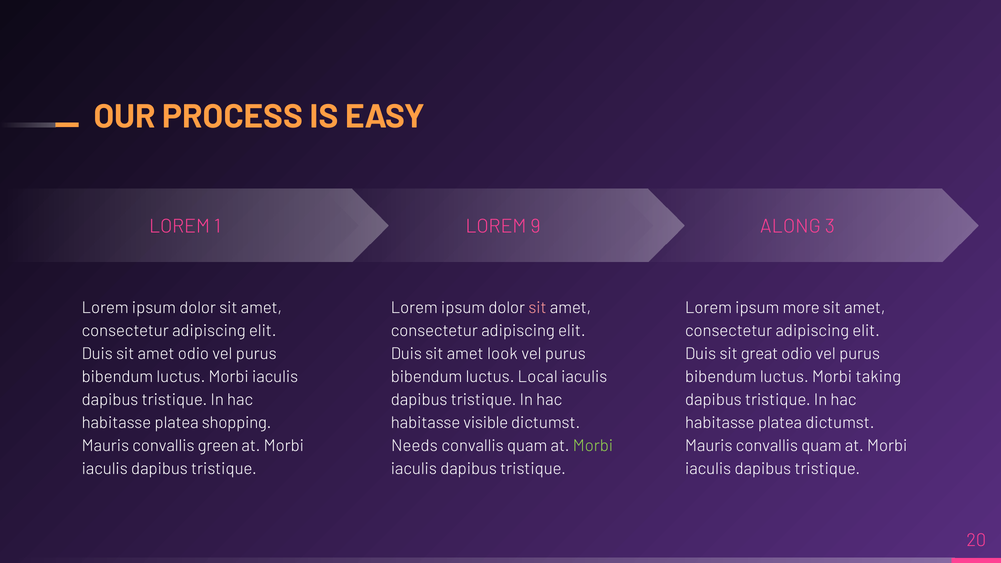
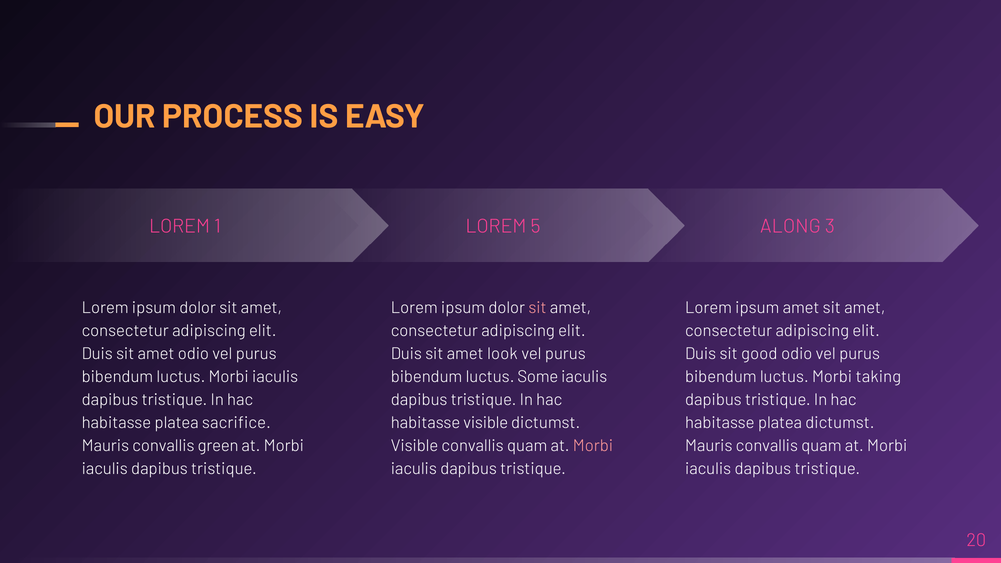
9: 9 -> 5 (536, 227)
ipsum more: more -> amet (801, 308)
great: great -> good (759, 354)
Local: Local -> Some (538, 377)
shopping: shopping -> sacrifice (236, 423)
Needs: Needs -> Visible (415, 446)
Morbi colour: light green -> pink (593, 446)
